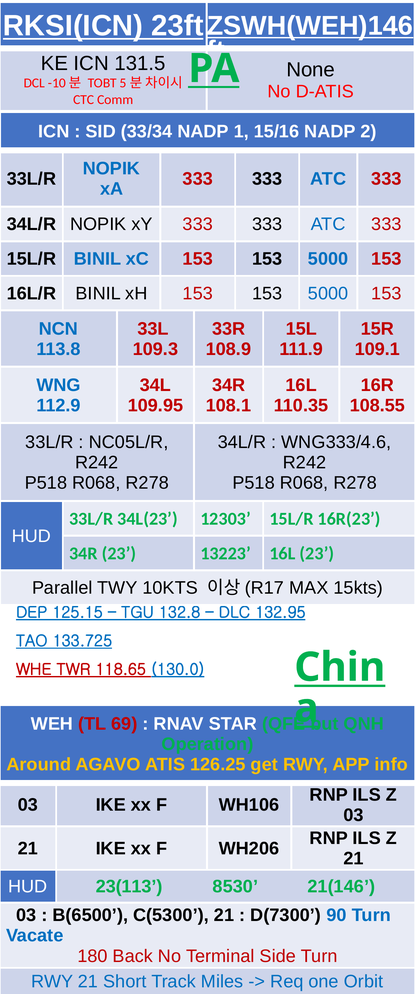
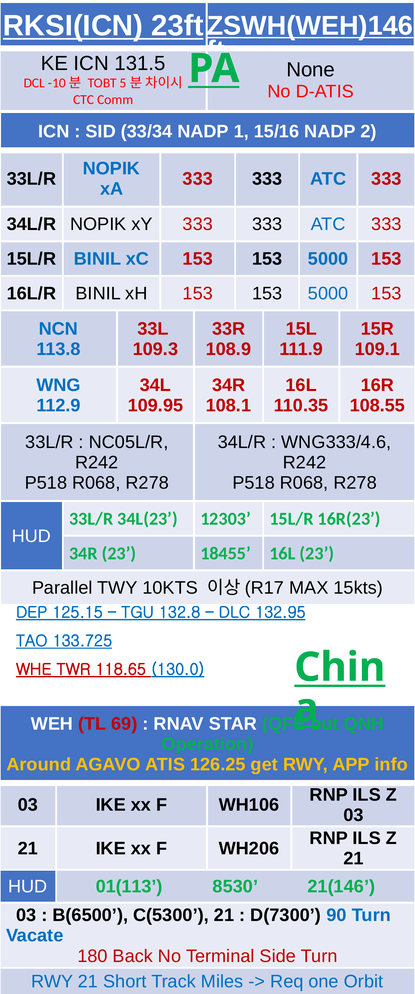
13223: 13223 -> 18455 (226, 553)
23(113: 23(113 -> 01(113 (129, 886)
